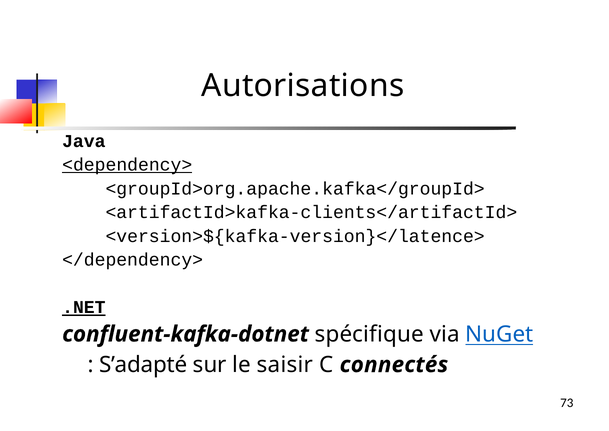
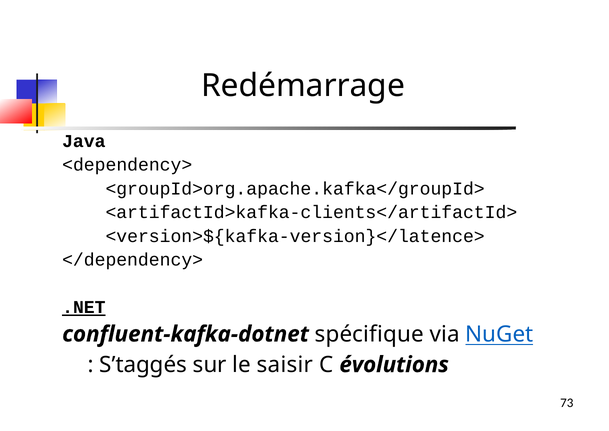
Autorisations: Autorisations -> Redémarrage (303, 86)
<dependency> underline: present -> none (127, 165)
S’adapté: S’adapté -> S’taggés (143, 364)
connectés: connectés -> évolutions (394, 364)
